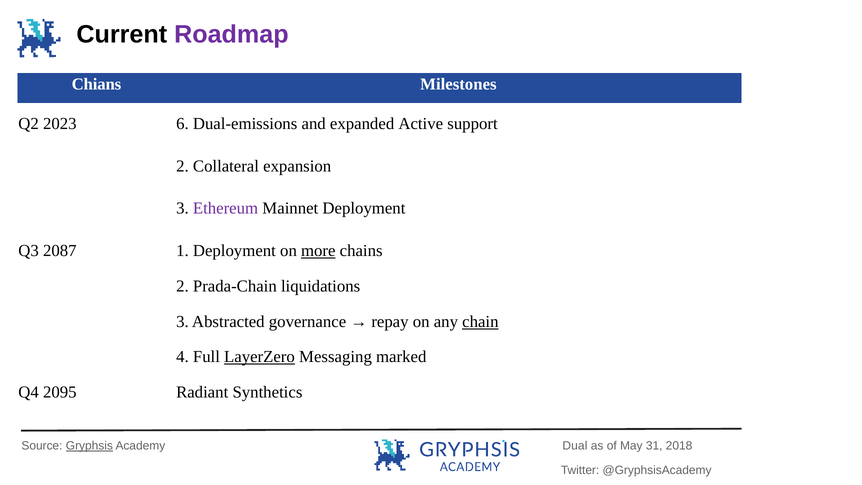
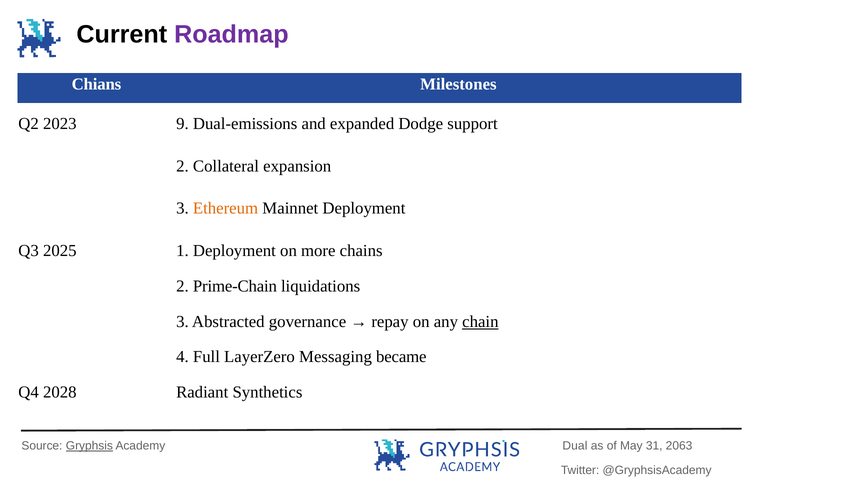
6: 6 -> 9 (182, 124)
Active: Active -> Dodge (421, 124)
Ethereum colour: purple -> orange (225, 208)
2087: 2087 -> 2025 (60, 251)
more underline: present -> none (318, 251)
Prada-Chain: Prada-Chain -> Prime-Chain (235, 286)
LayerZero underline: present -> none (259, 357)
marked: marked -> became (401, 357)
2095: 2095 -> 2028 (60, 392)
2018: 2018 -> 2063 (679, 446)
